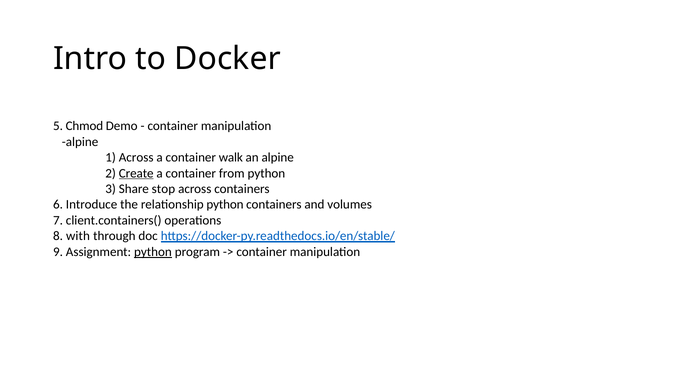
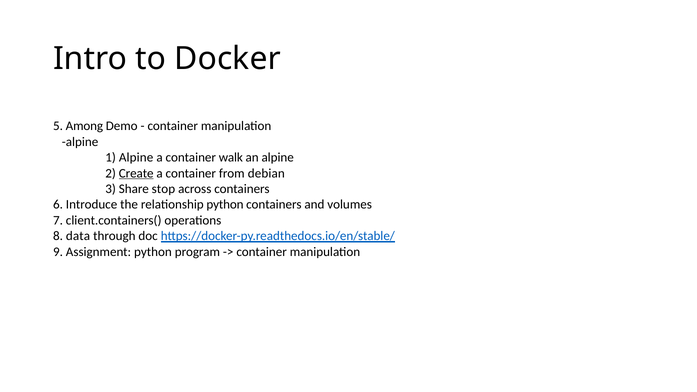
Chmod: Chmod -> Among (84, 126)
1 Across: Across -> Alpine (136, 158)
from python: python -> debian (266, 173)
with: with -> data (78, 236)
python underline: present -> none (153, 252)
